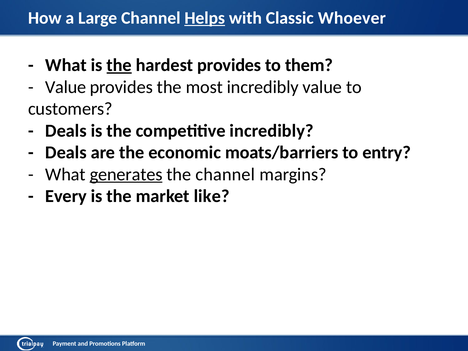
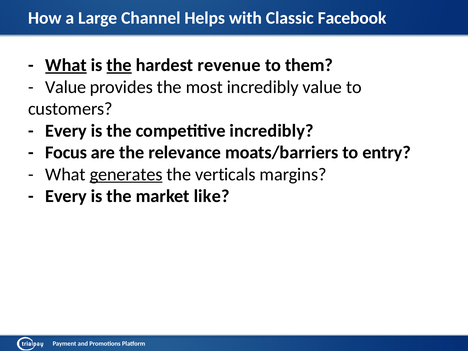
Helps underline: present -> none (205, 18)
Whoever: Whoever -> Facebook (352, 18)
What underline: none -> present (66, 65)
hardest provides: provides -> revenue (229, 65)
Deals: Deals -> Every (66, 131)
Deals: Deals -> Focus (66, 153)
economic: economic -> relevance (185, 153)
the channel: channel -> verticals (225, 174)
